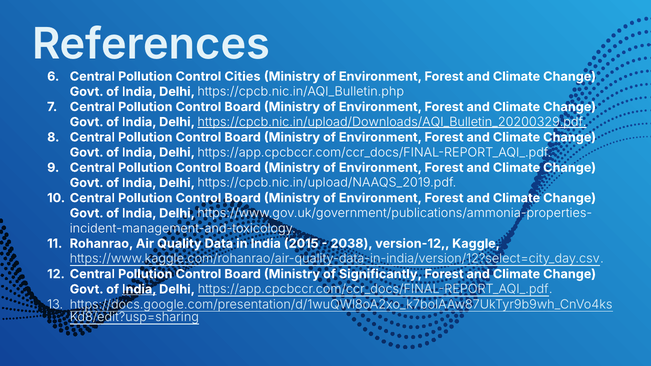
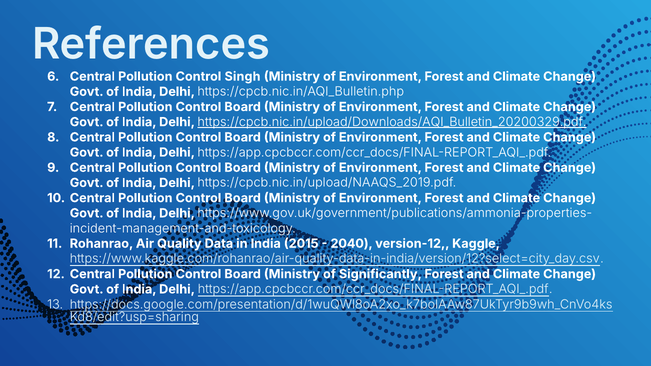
Cities: Cities -> Singh (243, 77)
2038: 2038 -> 2040 (352, 244)
India underline: present -> none (139, 289)
